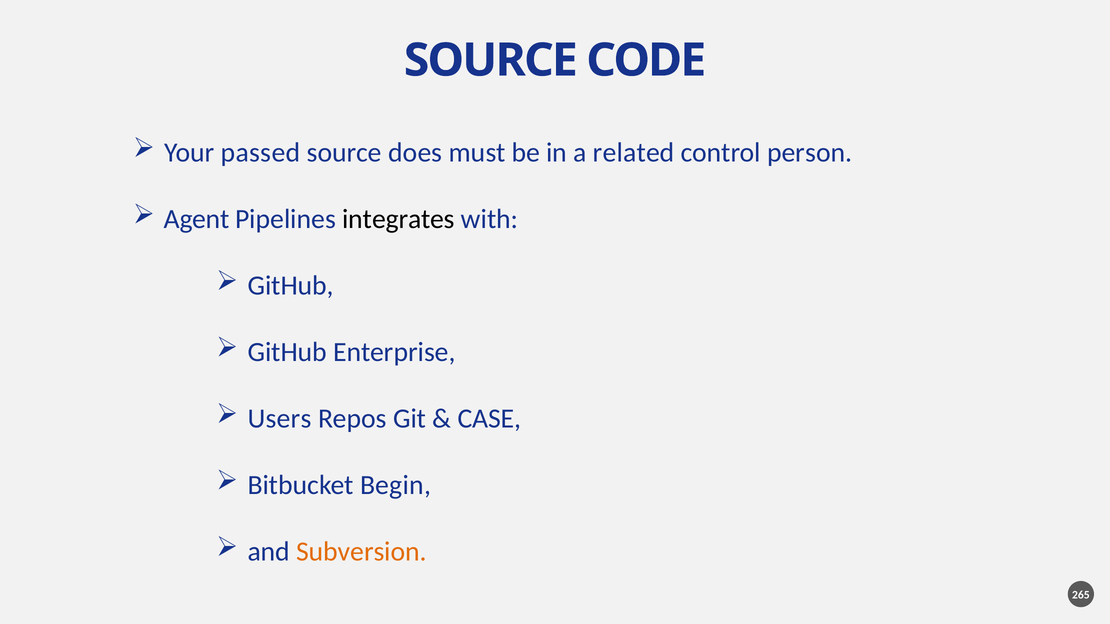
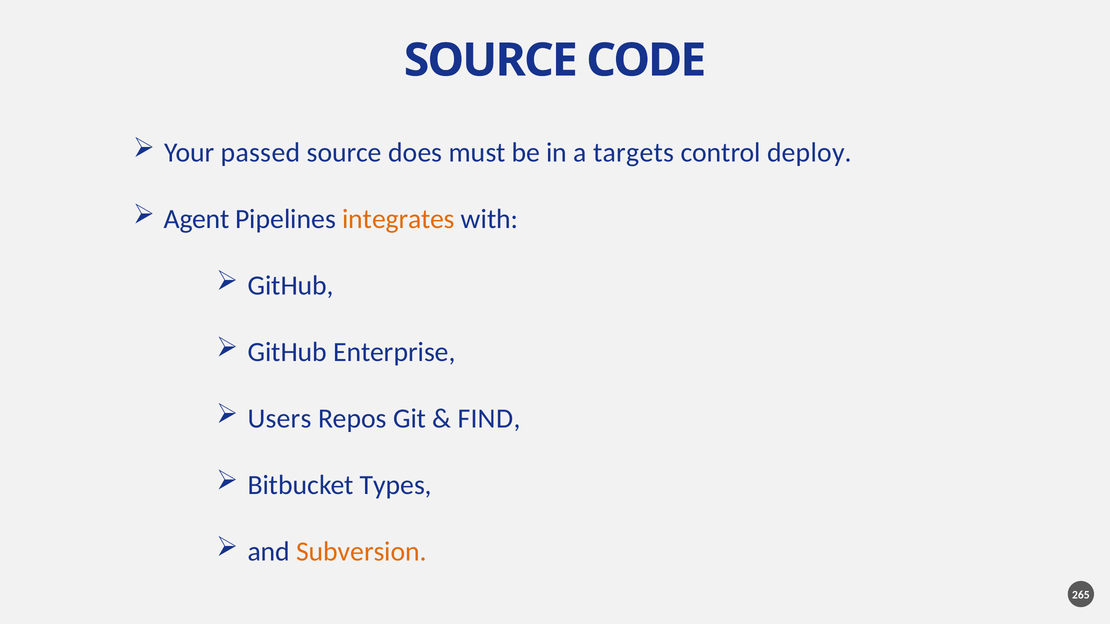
related: related -> targets (634, 152)
person: person -> deploy (810, 152)
integrates colour: black -> orange (399, 219)
CASE: CASE -> FIND (489, 419)
Begin: Begin -> Types (396, 485)
